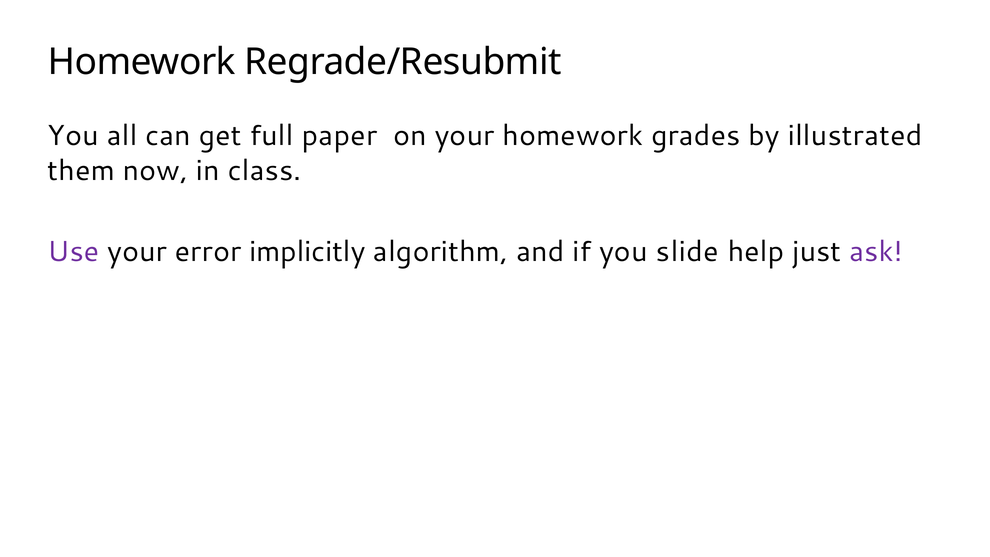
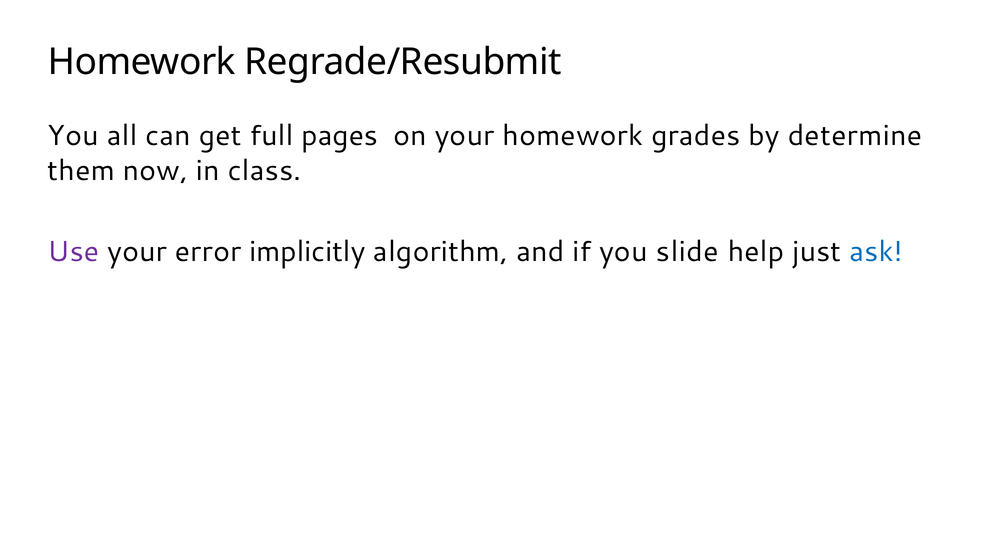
paper: paper -> pages (340, 136)
illustrated: illustrated -> determine (855, 136)
ask colour: purple -> blue (876, 252)
